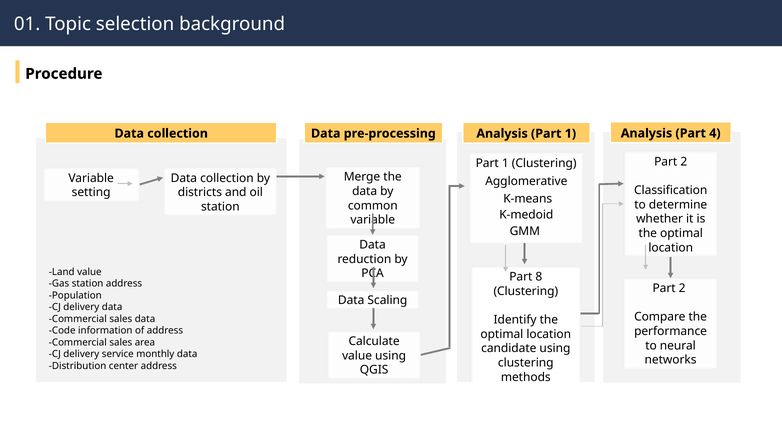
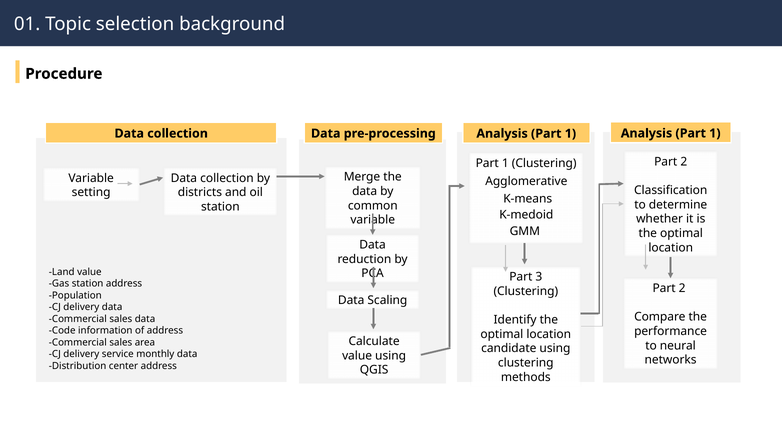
pre-processing Analysis Part 4: 4 -> 1 (715, 133)
8: 8 -> 3 (539, 277)
